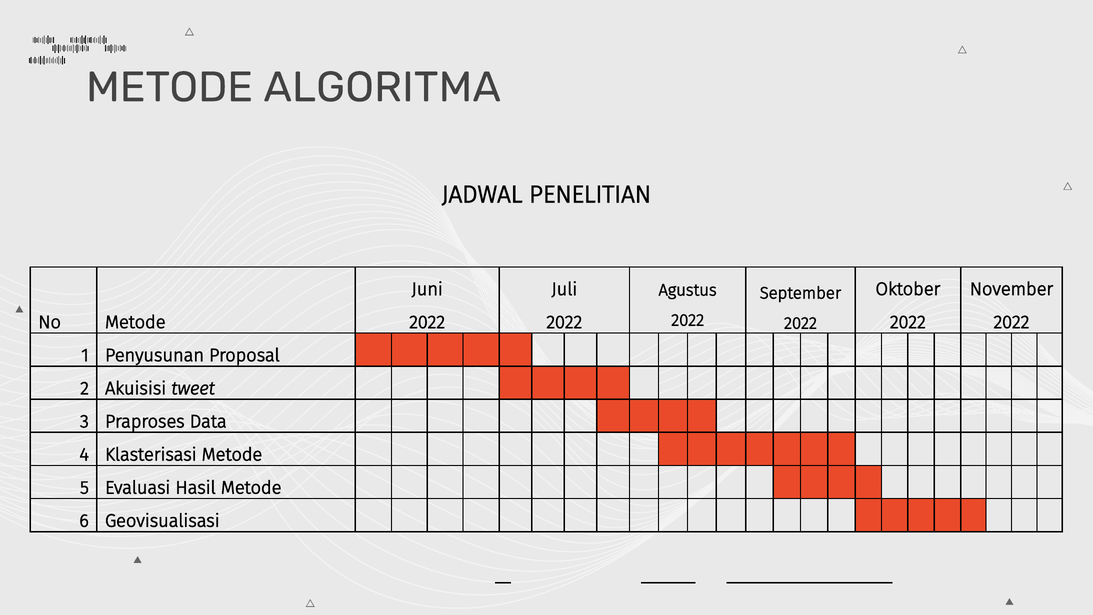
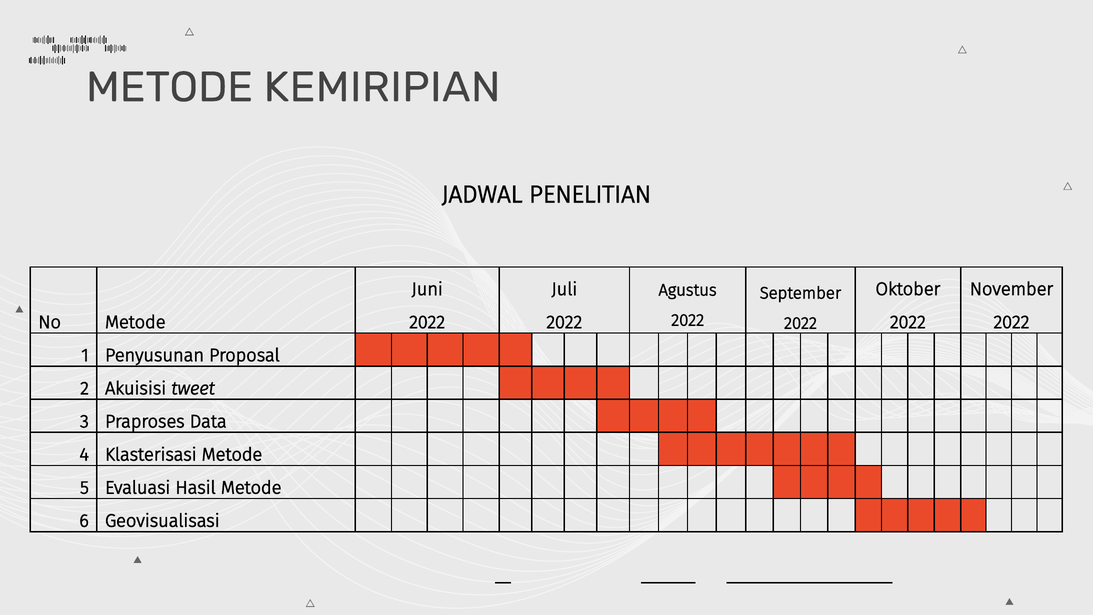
ALGORITMA: ALGORITMA -> KEMIRIPIAN (382, 87)
